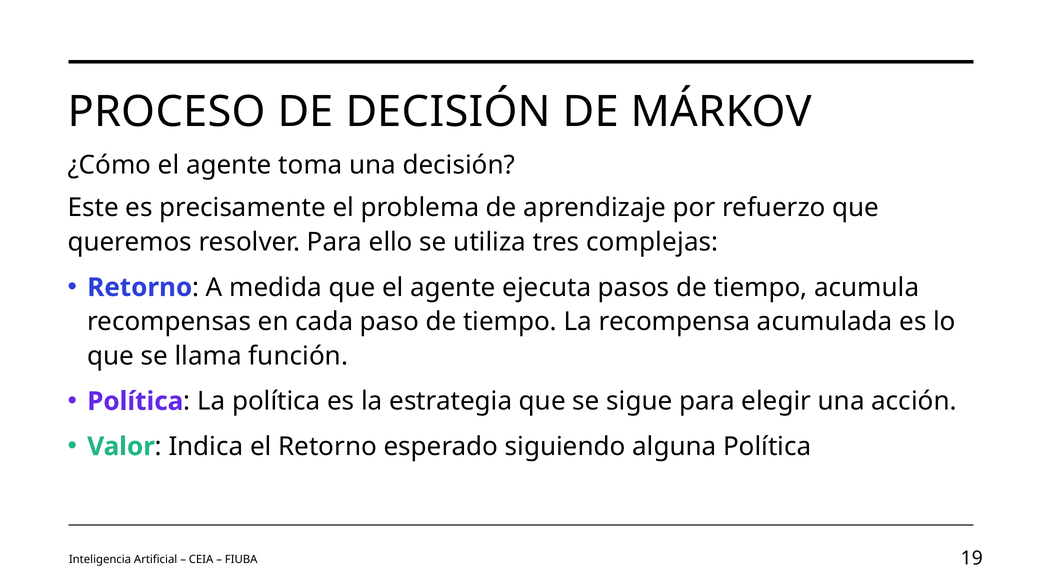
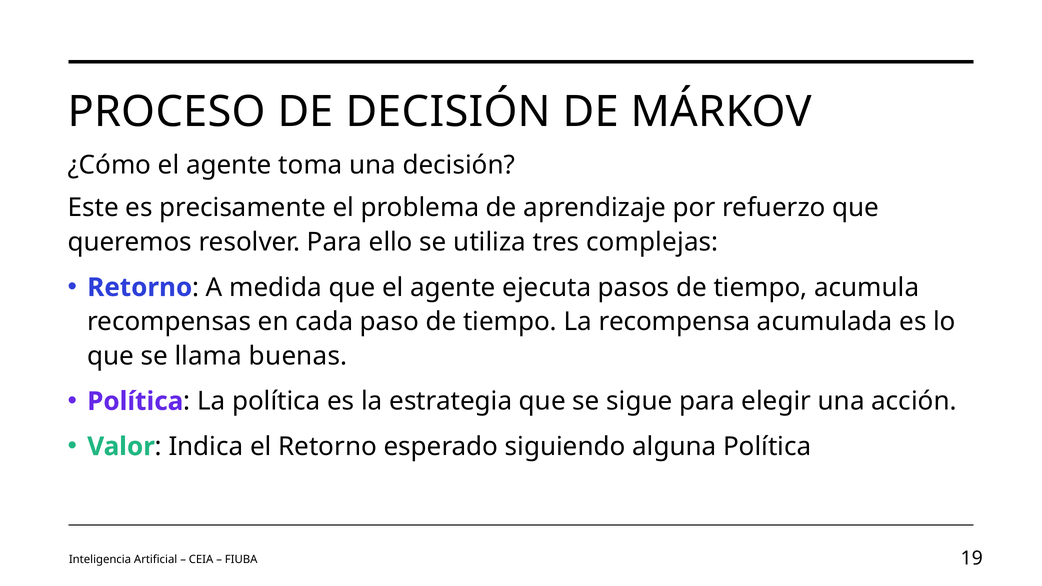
función: función -> buenas (298, 356)
